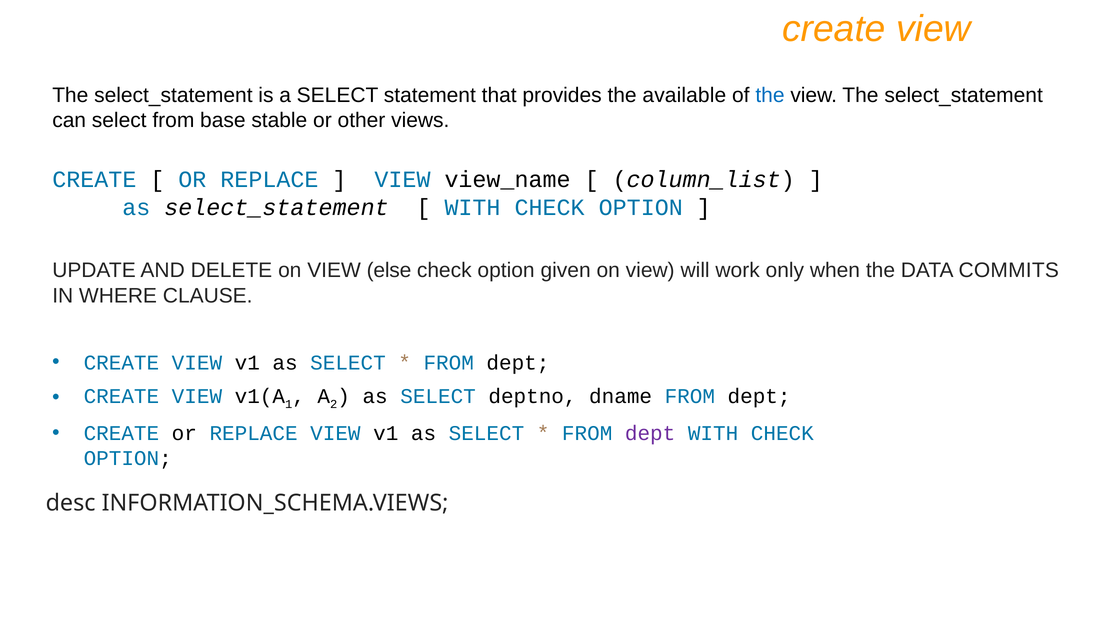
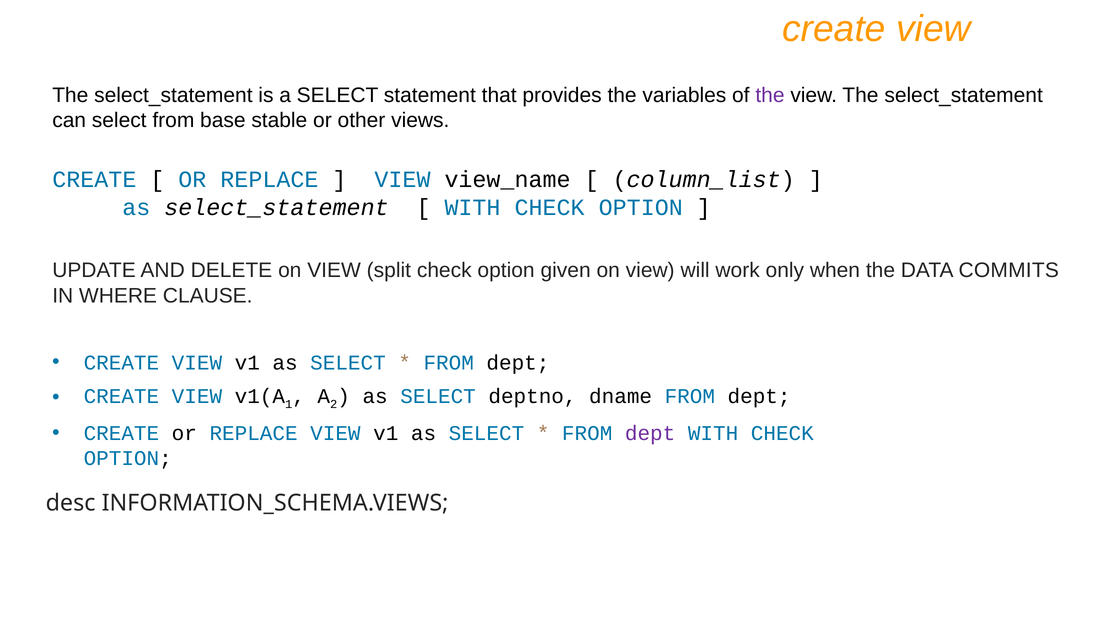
available: available -> variables (684, 95)
the colour: blue -> purple (770, 95)
else: else -> split (389, 270)
